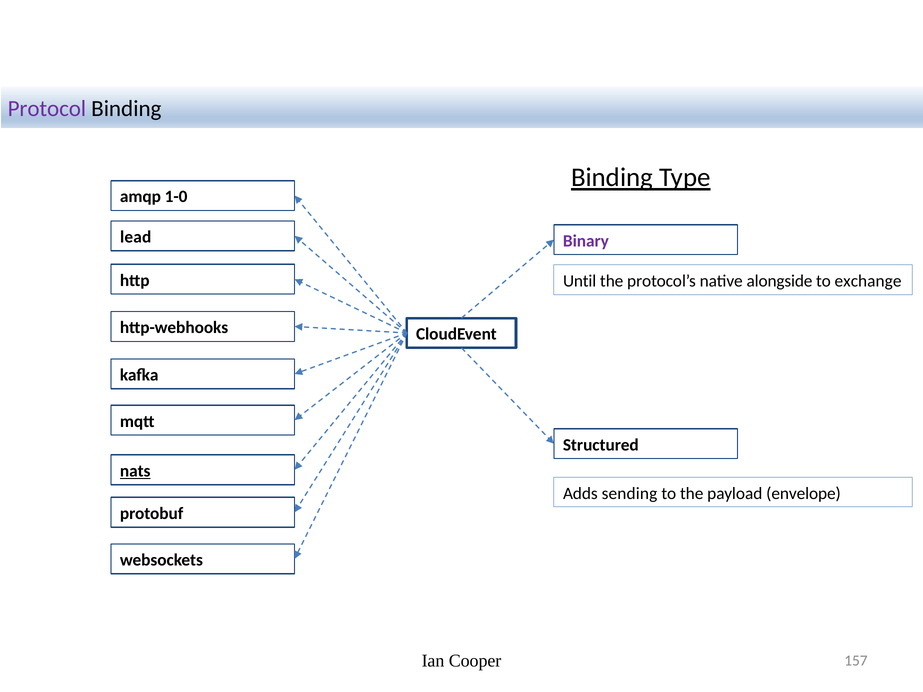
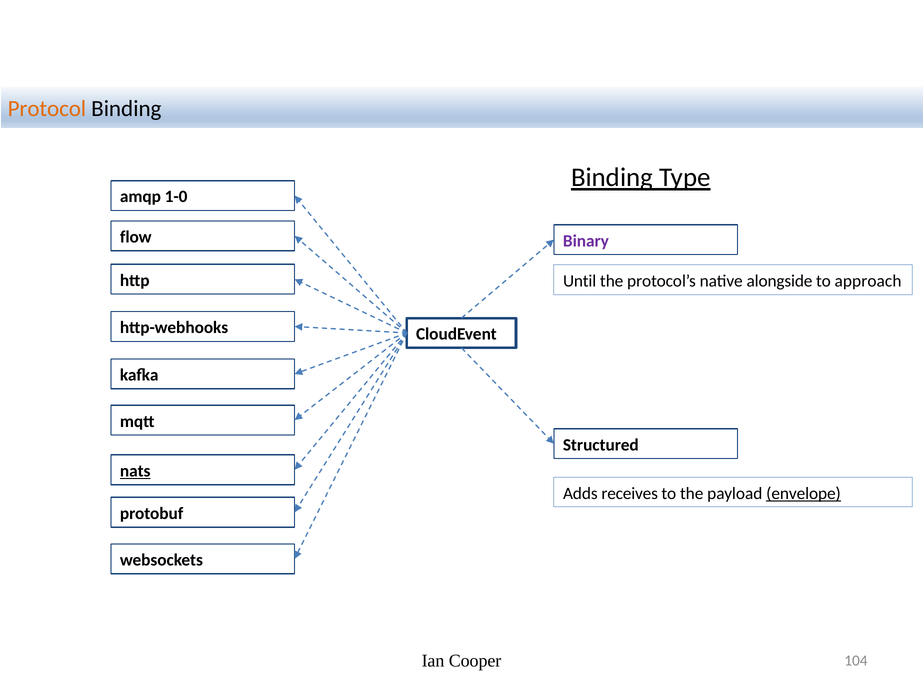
Protocol colour: purple -> orange (47, 109)
lead: lead -> flow (136, 237)
exchange: exchange -> approach (868, 281)
sending: sending -> receives (630, 494)
envelope underline: none -> present (804, 494)
157: 157 -> 104 (856, 661)
